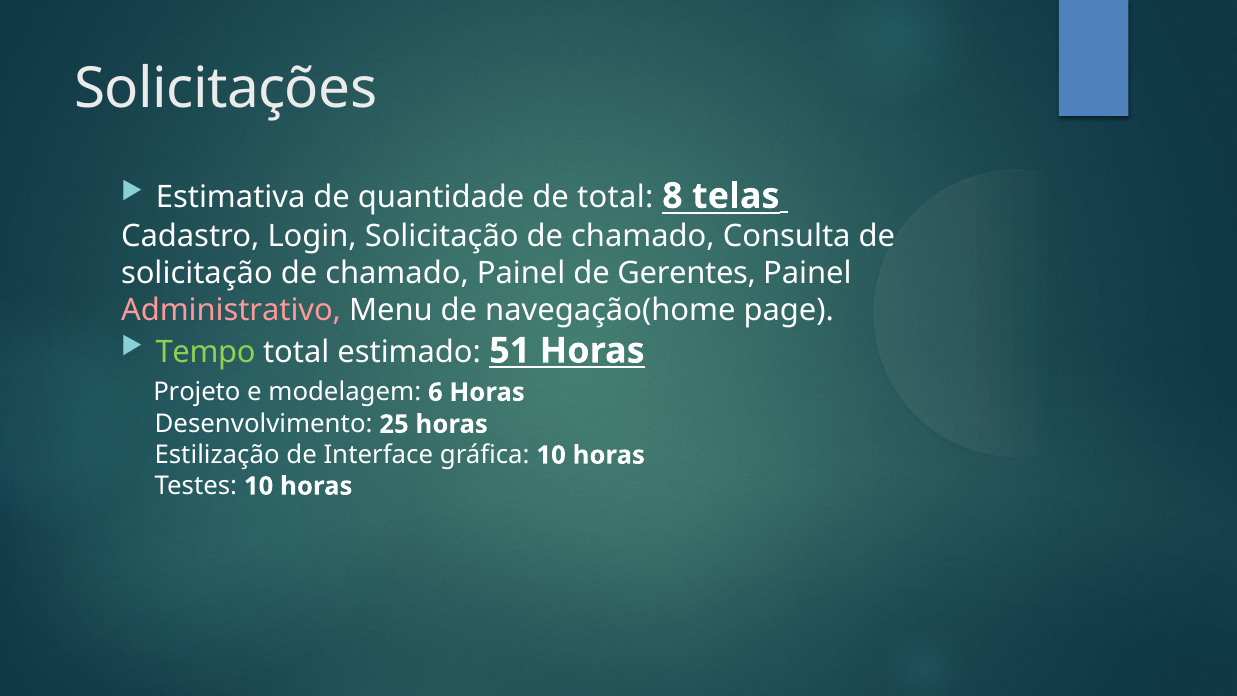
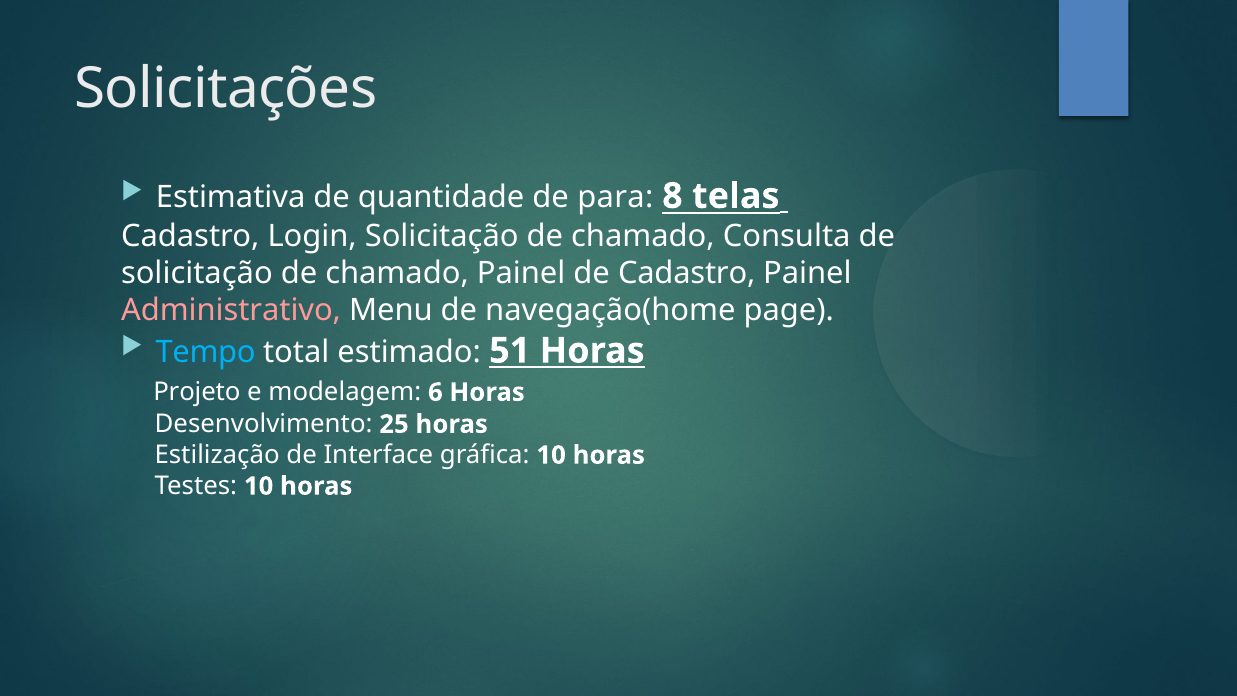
de total: total -> para (615, 198)
de Gerentes: Gerentes -> Cadastro (687, 273)
Tempo colour: light green -> light blue (206, 352)
